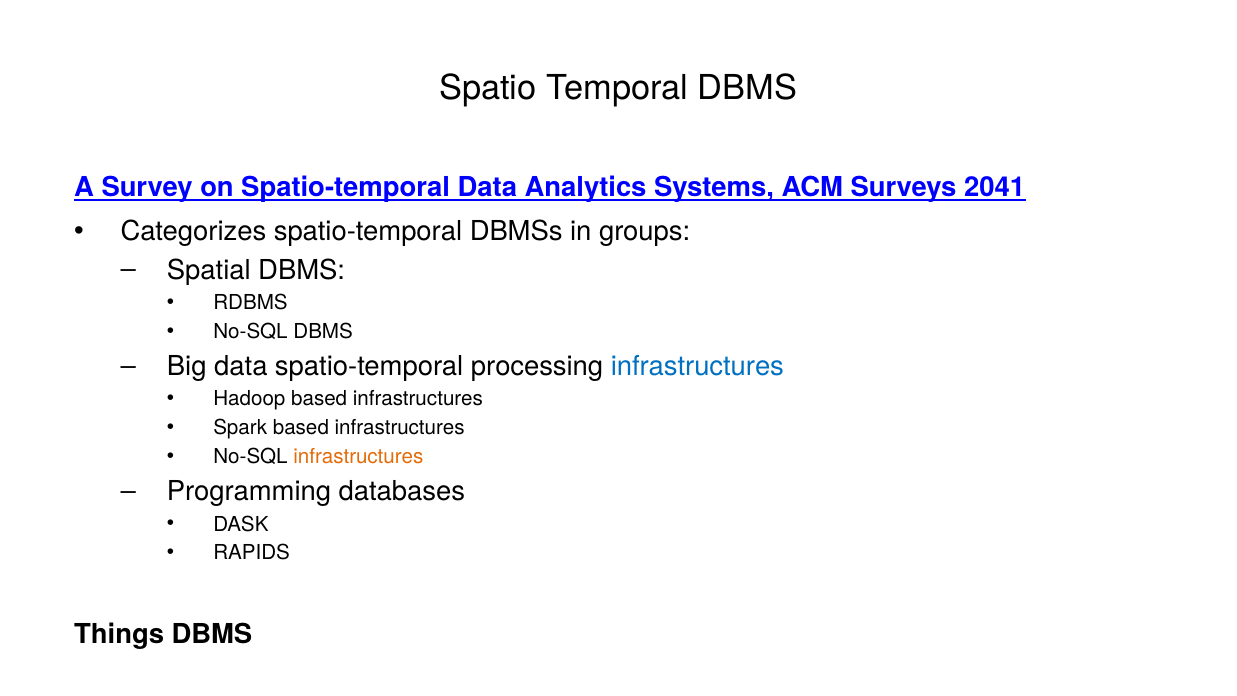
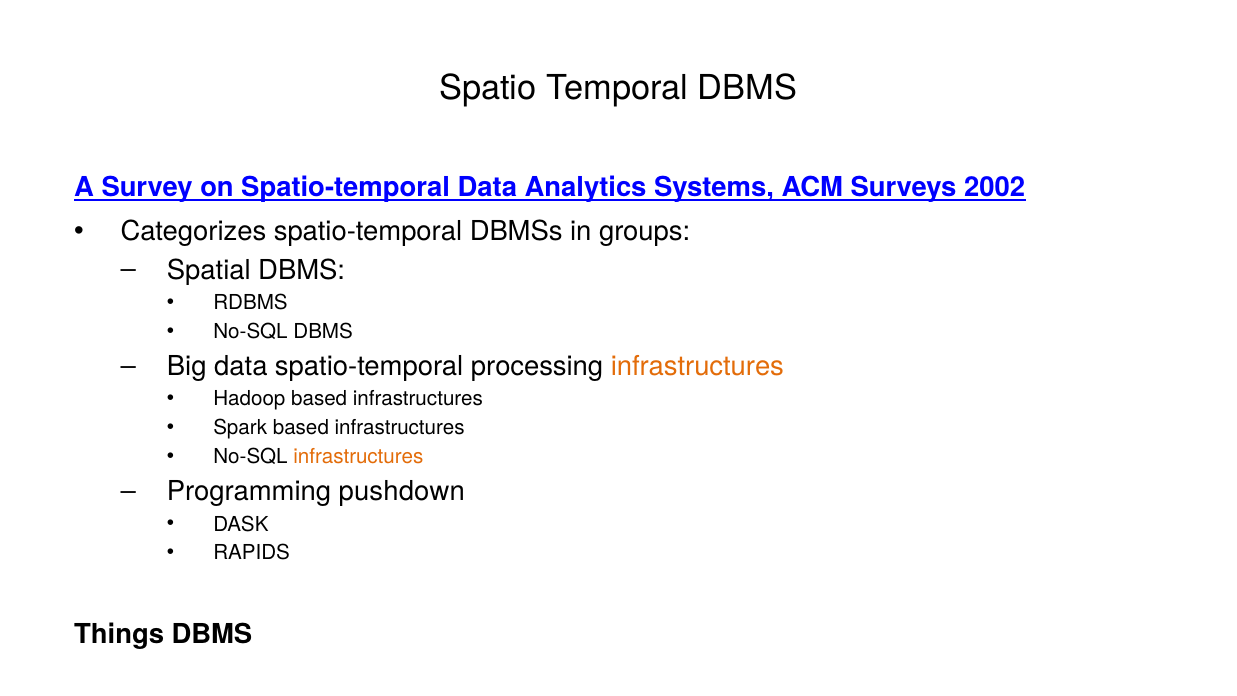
2041: 2041 -> 2002 (995, 187)
infrastructures colour: blue -> orange (697, 367)
databases: databases -> pushdown (402, 492)
